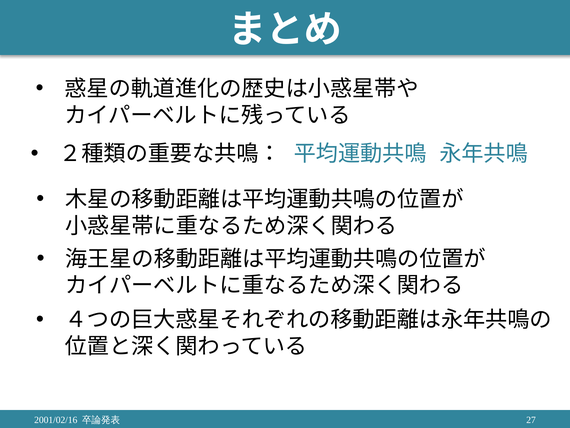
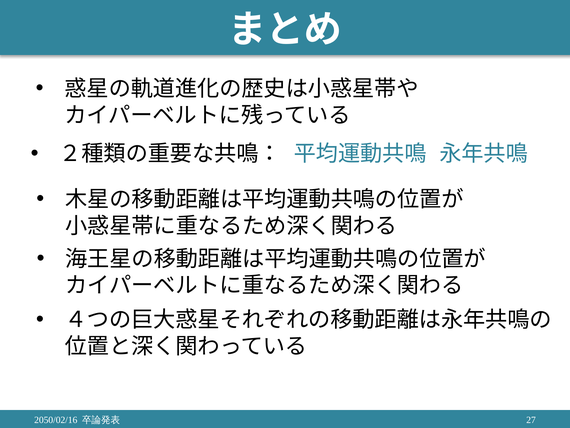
2001/02/16: 2001/02/16 -> 2050/02/16 (56, 420)
